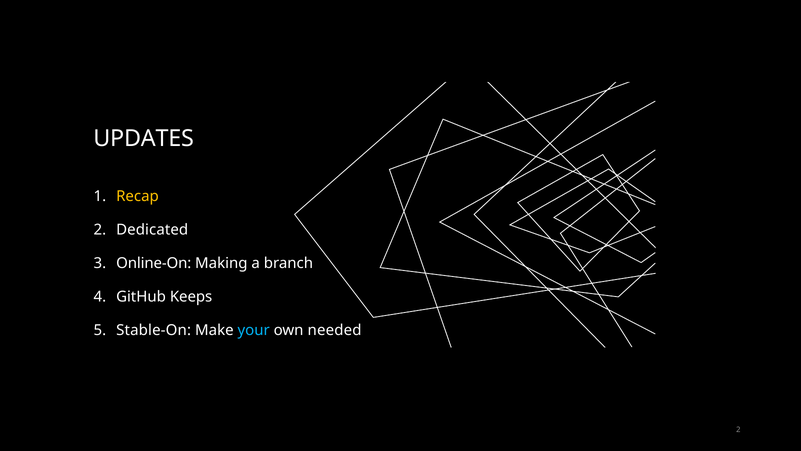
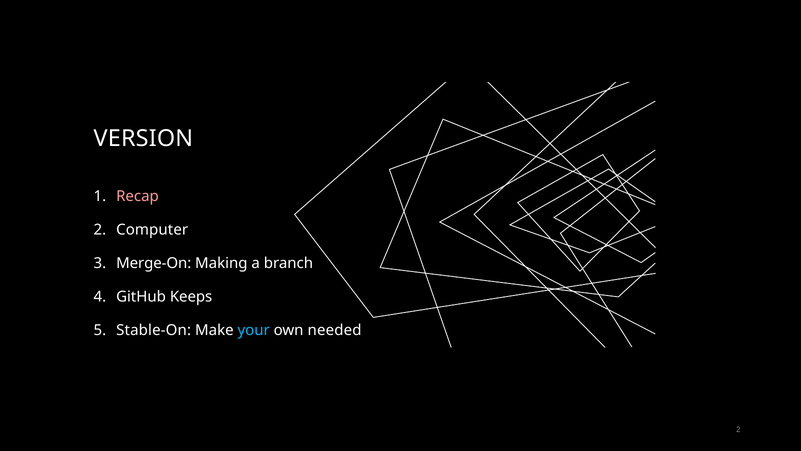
UPDATES: UPDATES -> VERSION (143, 138)
Recap colour: yellow -> pink (137, 196)
Dedicated: Dedicated -> Computer (152, 229)
Online-On: Online-On -> Merge-On (154, 263)
